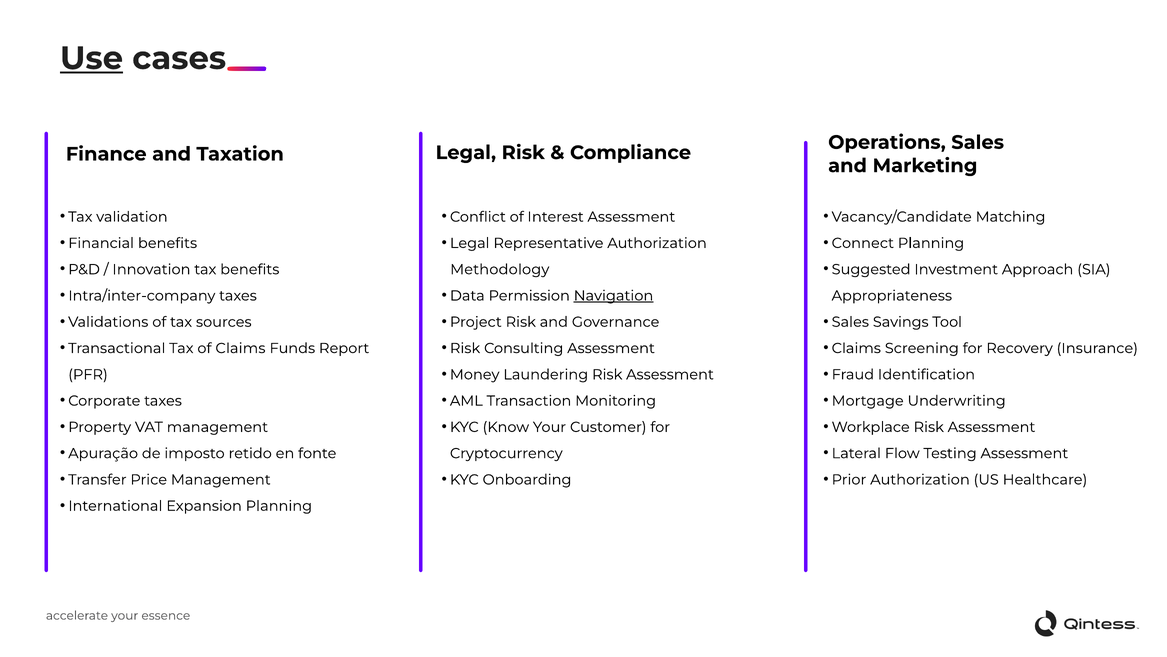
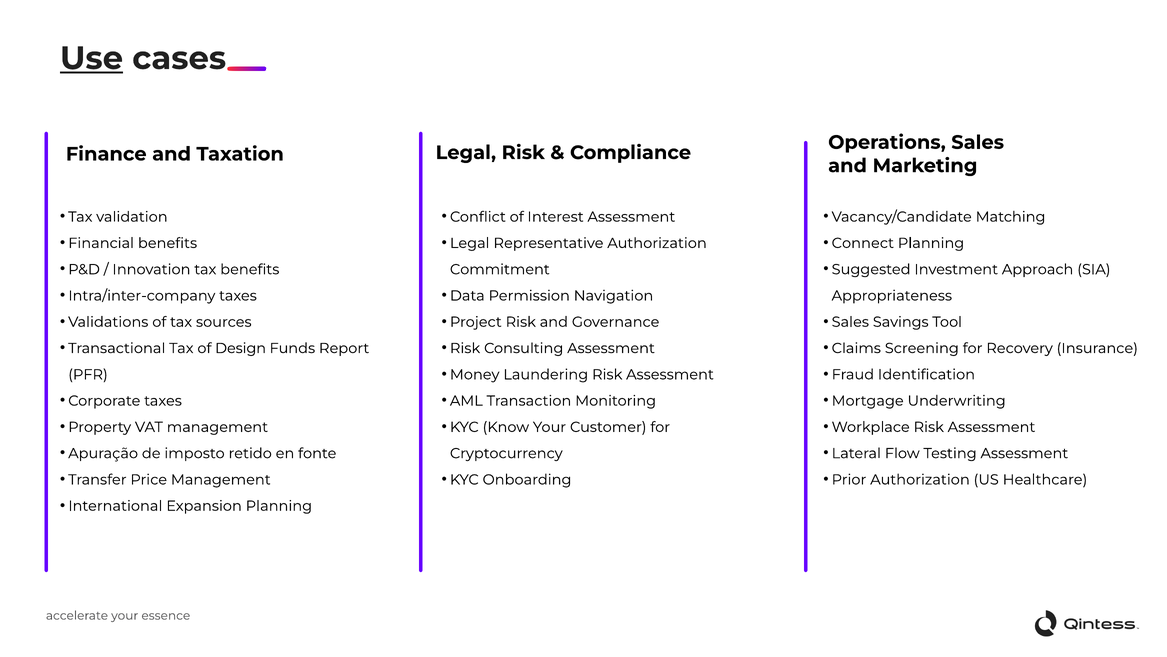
Methodology: Methodology -> Commitment (500, 269)
Navigation underline: present -> none (613, 295)
of Claims: Claims -> Design (241, 348)
